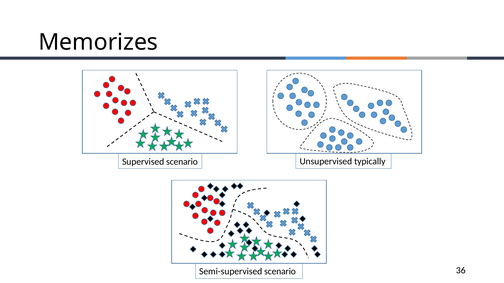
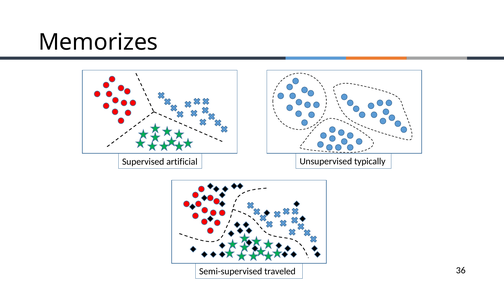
Supervised scenario: scenario -> artificial (182, 162)
Semi-supervised scenario: scenario -> traveled (280, 272)
